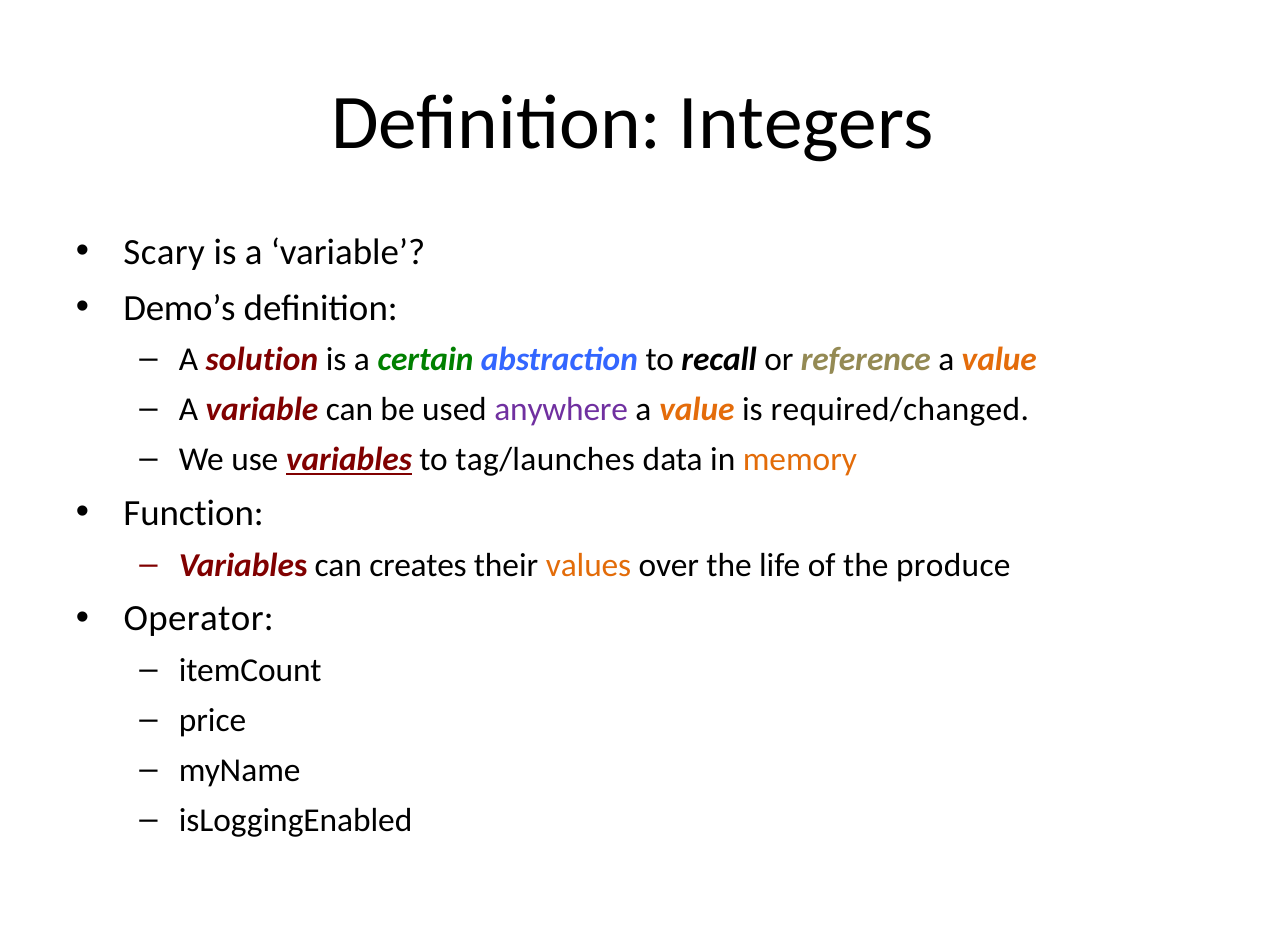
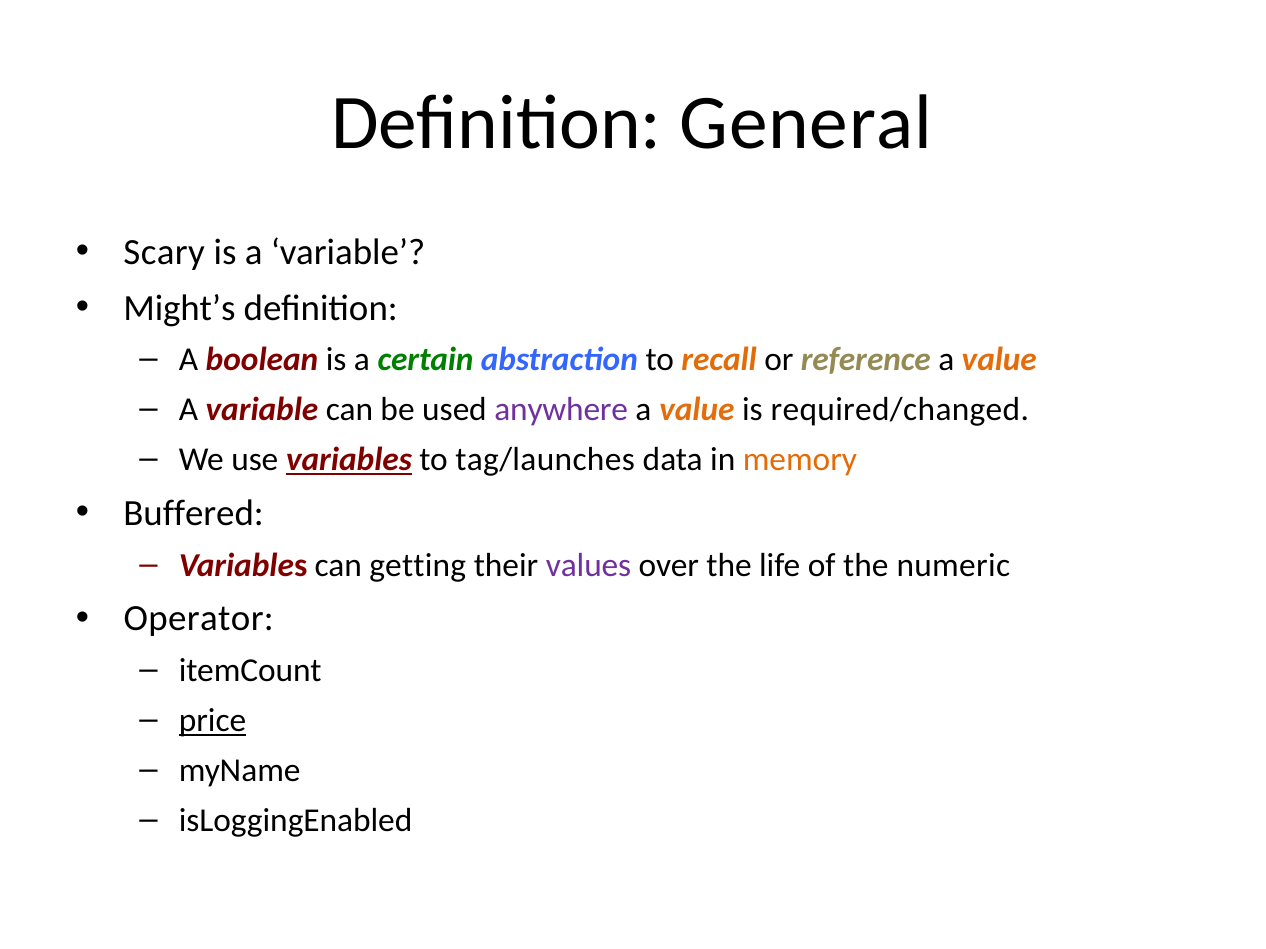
Integers: Integers -> General (806, 123)
Demo’s: Demo’s -> Might’s (179, 308)
solution: solution -> boolean (262, 360)
recall colour: black -> orange (719, 360)
Function: Function -> Buffered (194, 514)
creates: creates -> getting (418, 565)
values colour: orange -> purple (589, 565)
produce: produce -> numeric (953, 565)
price underline: none -> present (213, 721)
